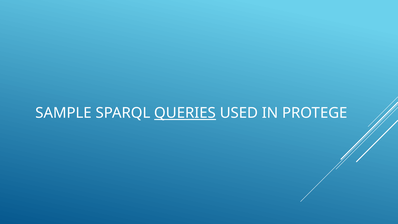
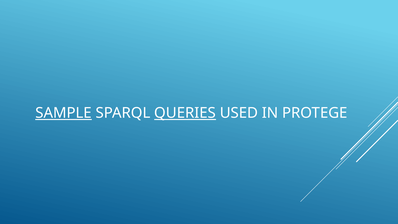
SAMPLE underline: none -> present (64, 113)
